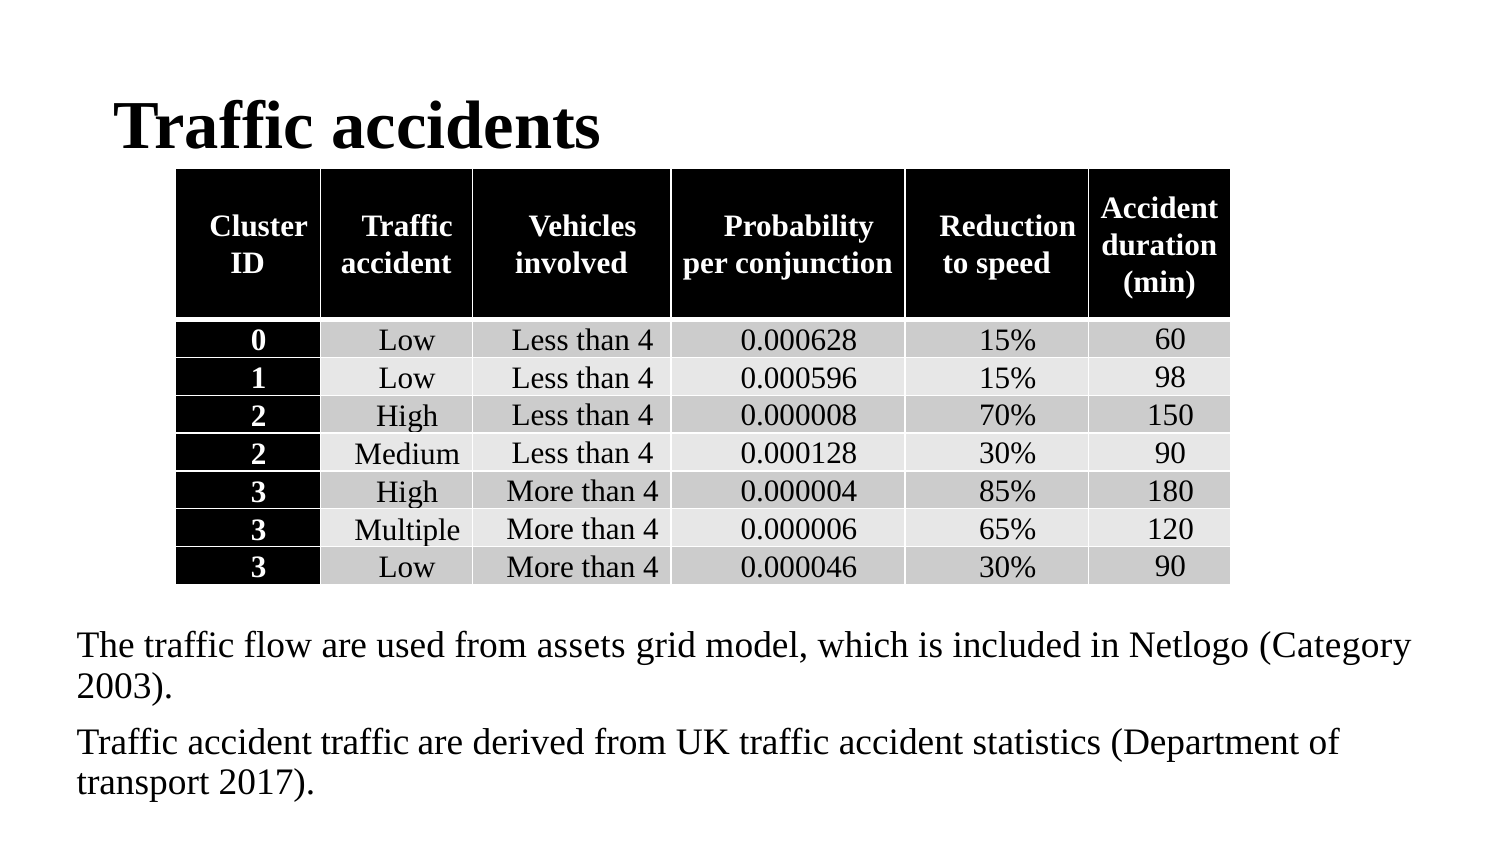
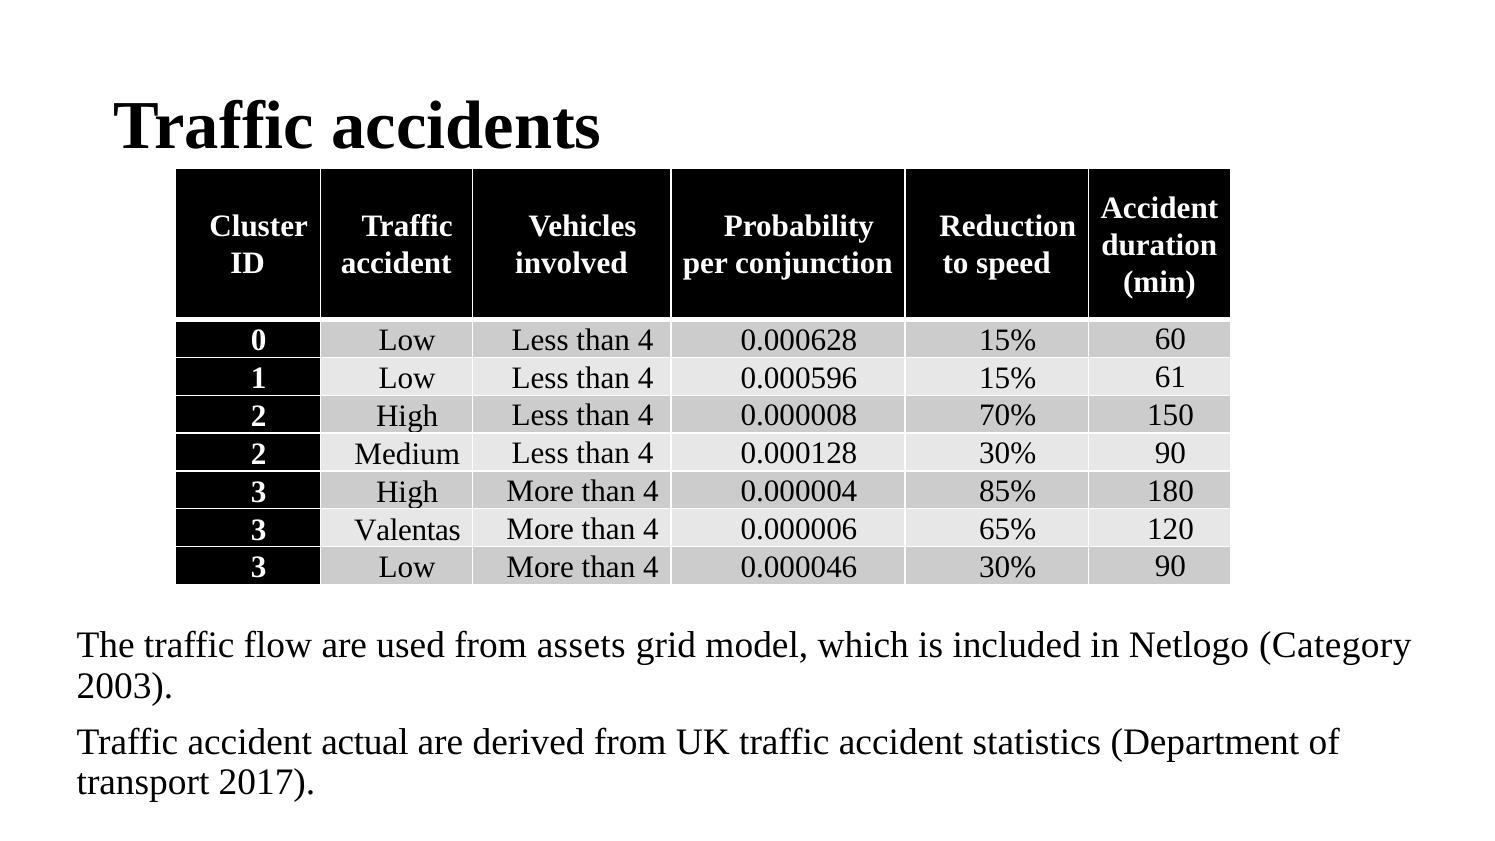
98: 98 -> 61 (1170, 377)
Multiple: Multiple -> Valentas (407, 530)
accident traffic: traffic -> actual (365, 742)
